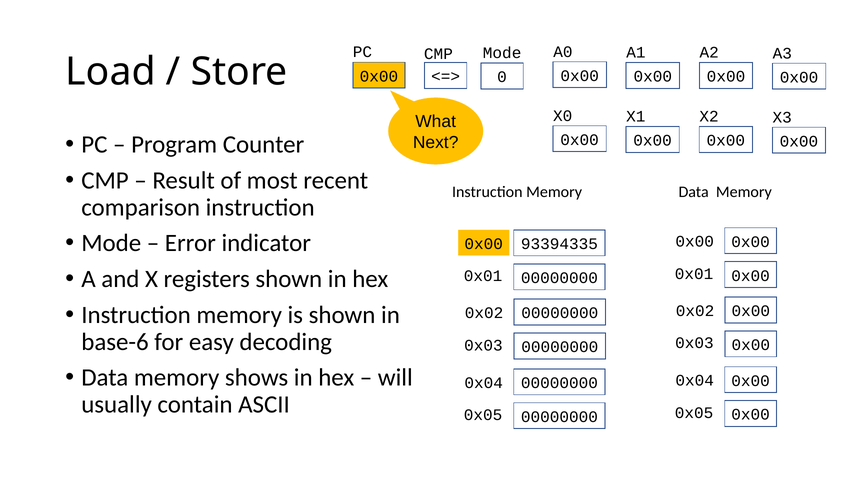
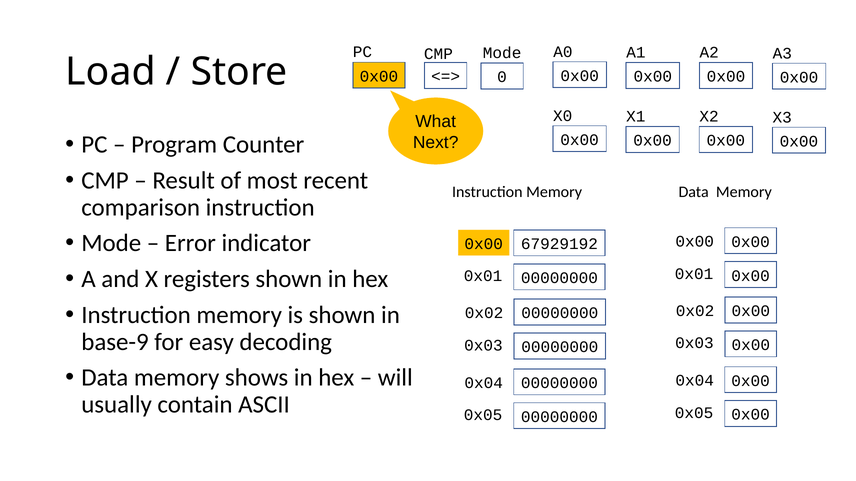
93394335: 93394335 -> 67929192 (559, 244)
base-6: base-6 -> base-9 (115, 342)
